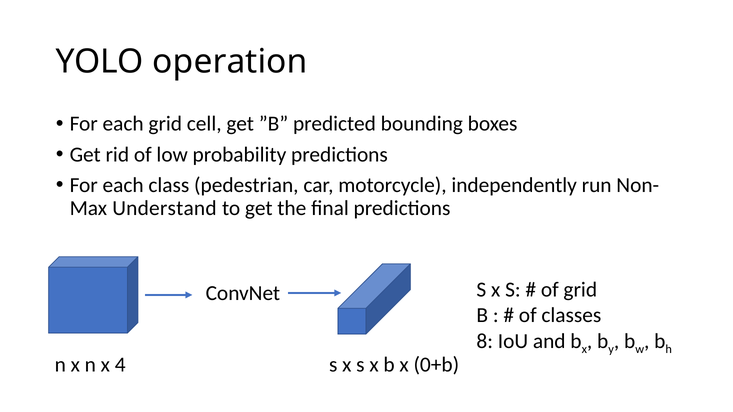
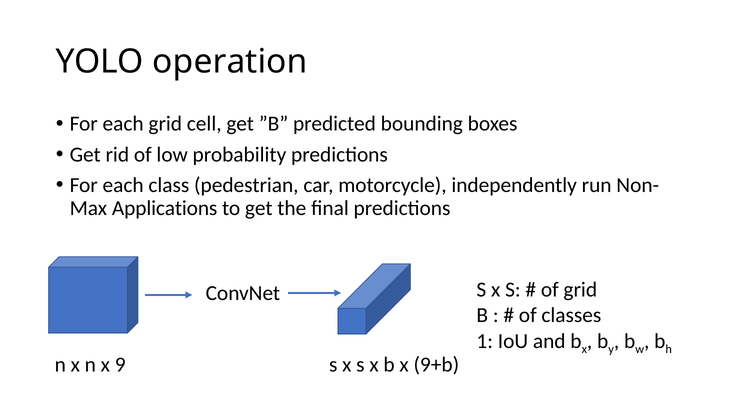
Understand: Understand -> Applications (165, 208)
8: 8 -> 1 (485, 341)
4: 4 -> 9 (120, 365)
0+b: 0+b -> 9+b (436, 365)
